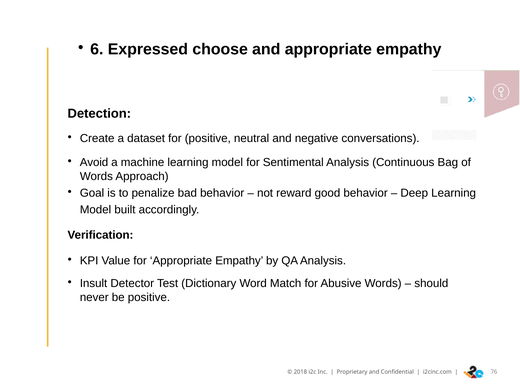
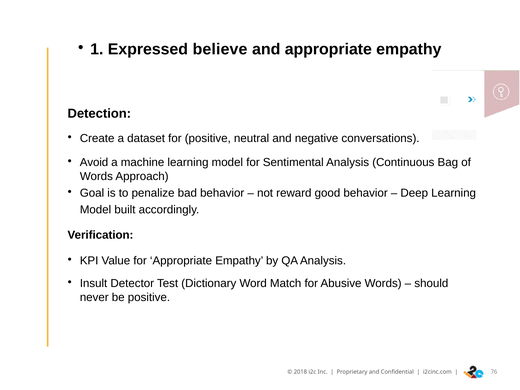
6: 6 -> 1 (97, 49)
choose: choose -> believe (220, 49)
